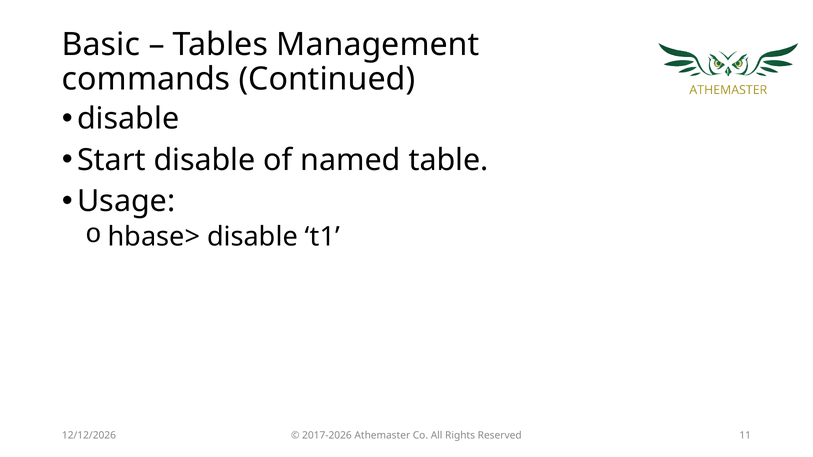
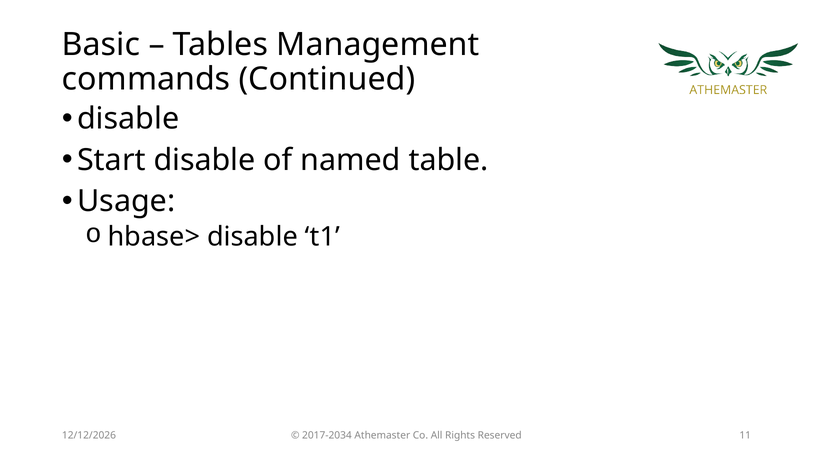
2017-2026: 2017-2026 -> 2017-2034 (327, 436)
